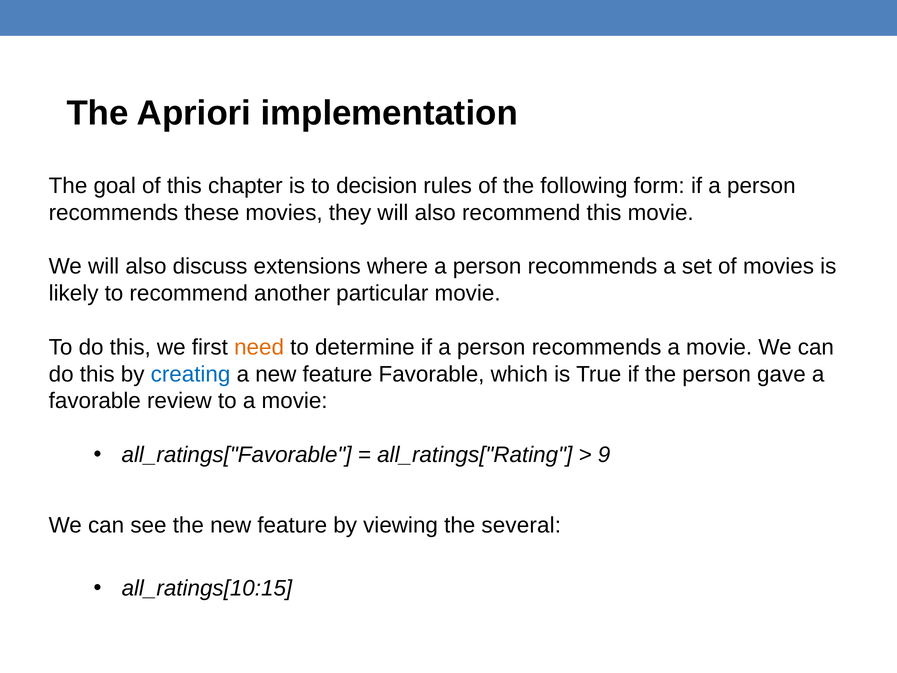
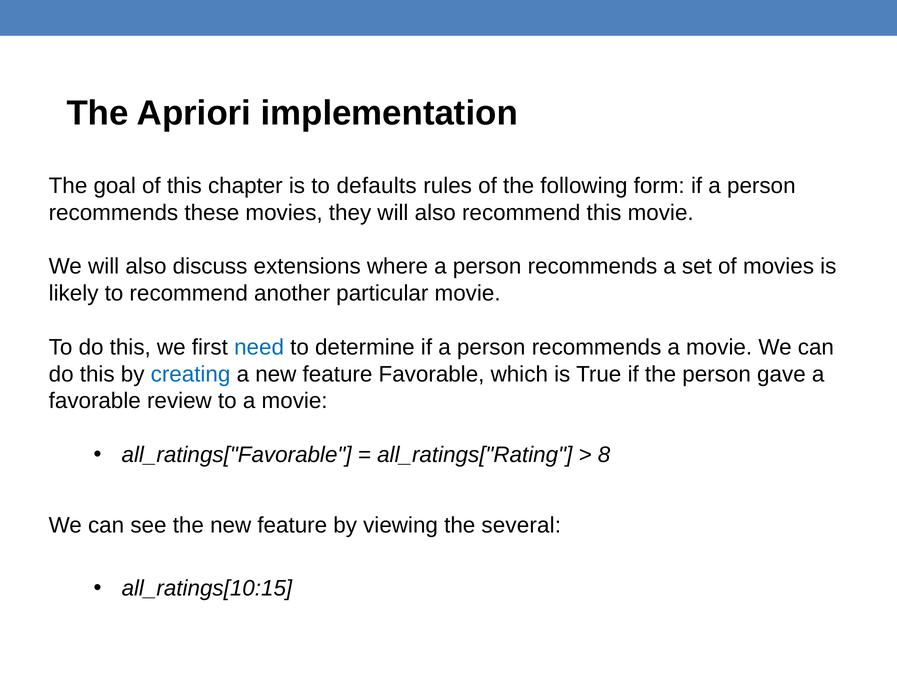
decision: decision -> defaults (377, 186)
need colour: orange -> blue (259, 347)
9: 9 -> 8 (604, 455)
